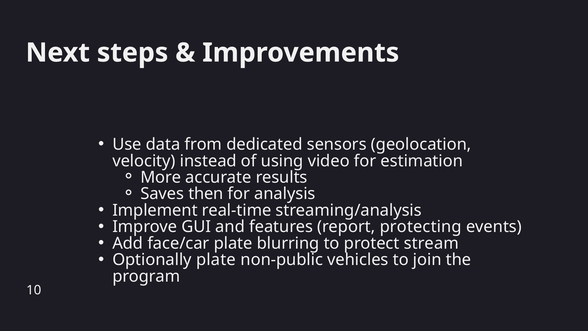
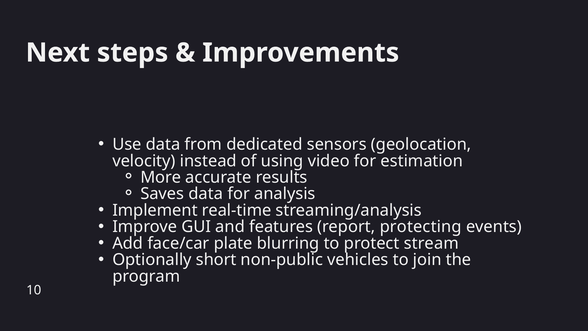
Saves then: then -> data (206, 194)
Optionally plate: plate -> short (216, 260)
